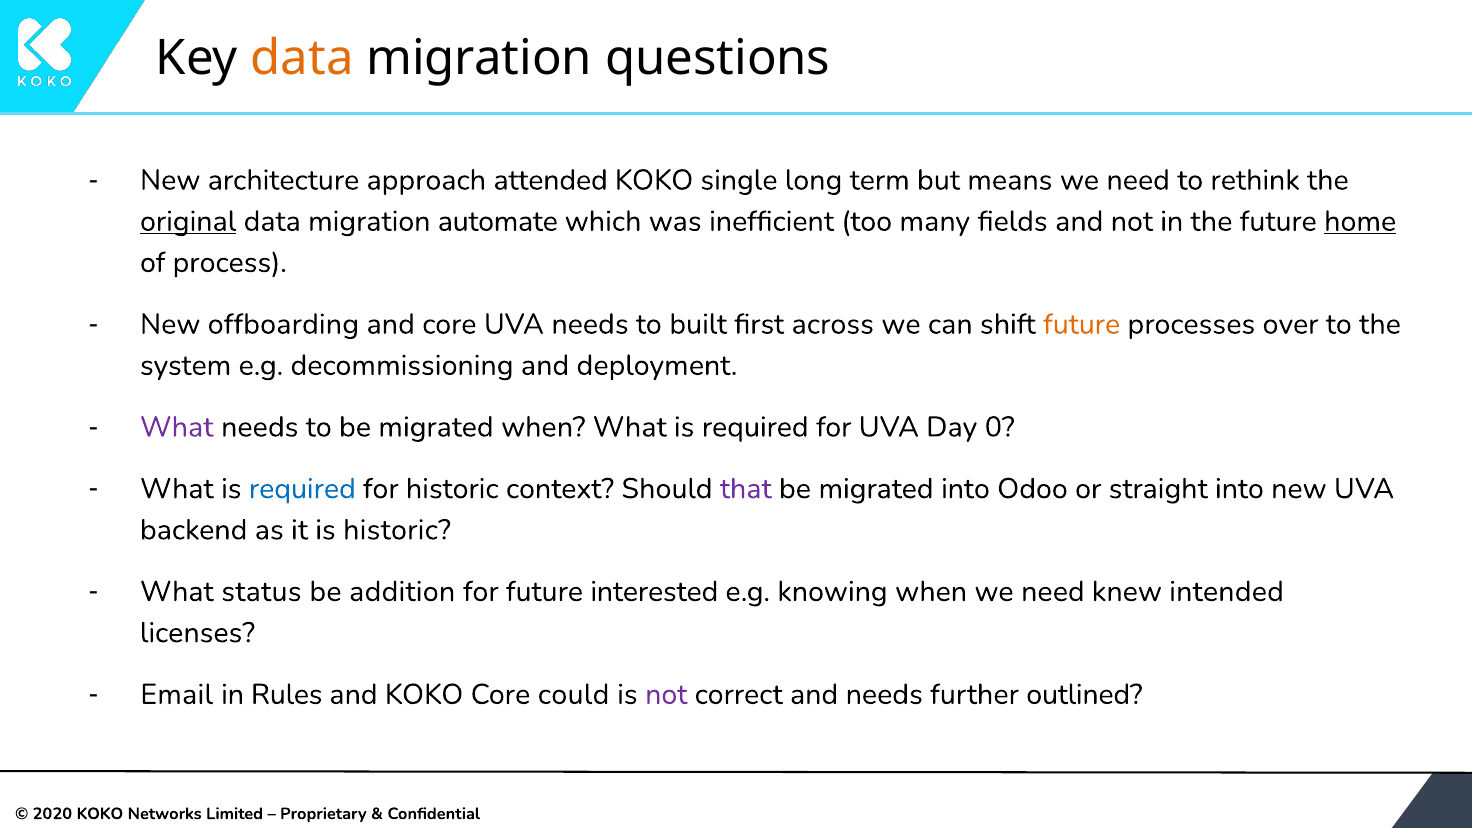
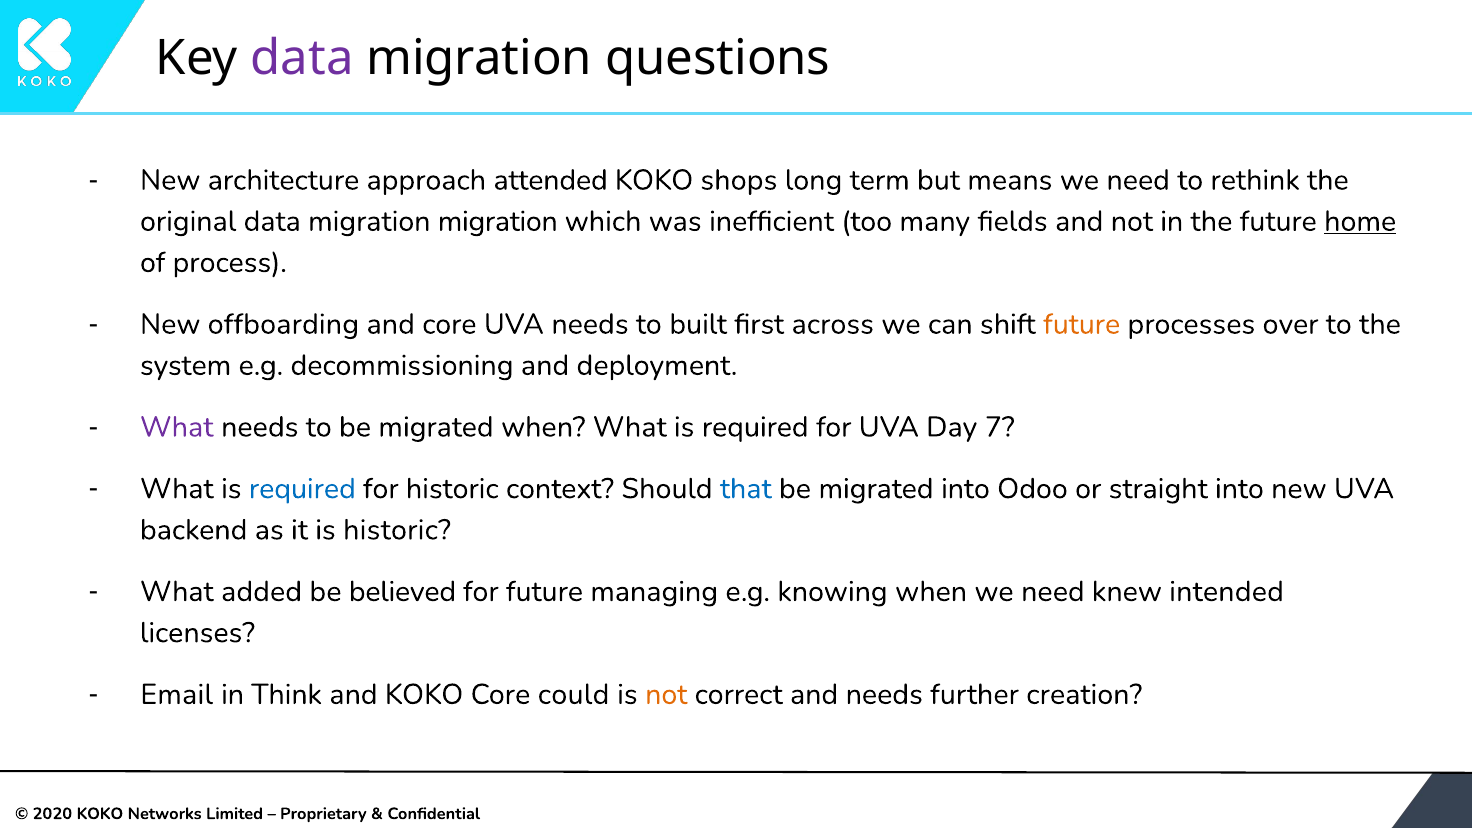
data colour: orange -> purple (302, 58)
single: single -> shops (739, 180)
original underline: present -> none (188, 221)
migration automate: automate -> migration (498, 221)
0: 0 -> 7 (1000, 427)
that colour: purple -> blue (746, 489)
status: status -> added (262, 592)
addition: addition -> believed (402, 592)
interested: interested -> managing (654, 592)
Rules: Rules -> Think (287, 694)
not colour: purple -> orange (666, 694)
outlined: outlined -> creation (1084, 694)
